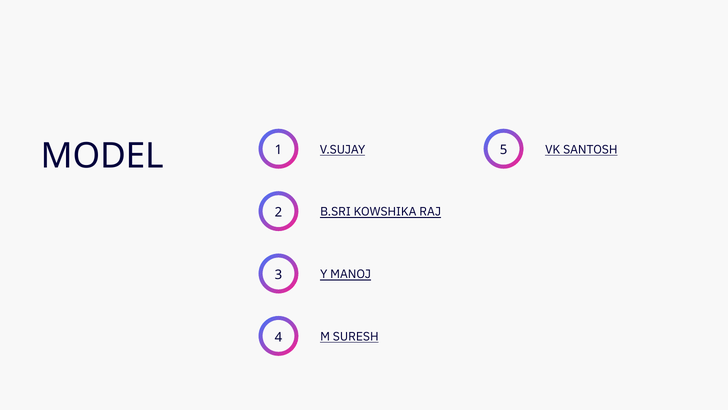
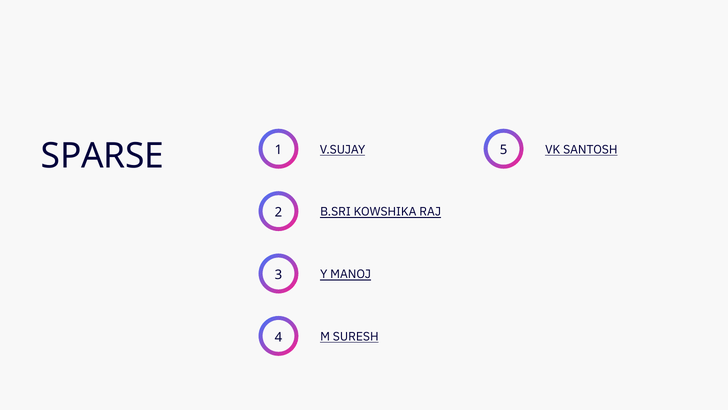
MODEL: MODEL -> SPARSE (102, 156)
